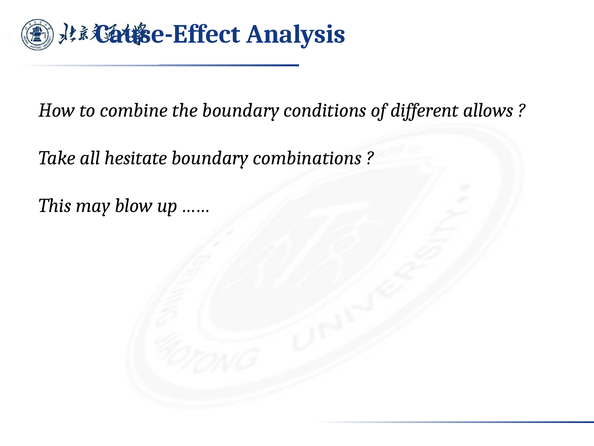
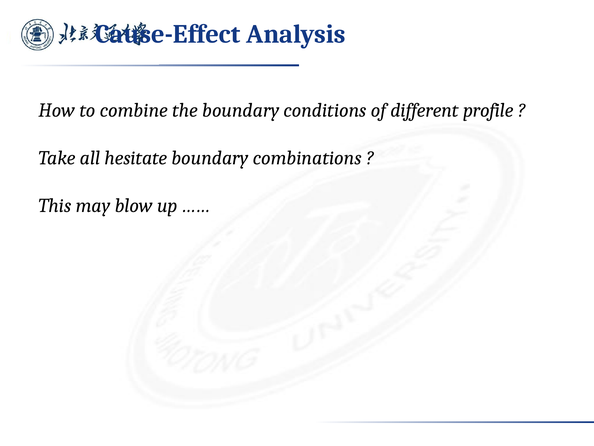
allows: allows -> profile (488, 110)
